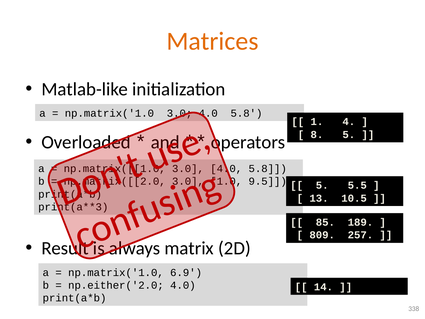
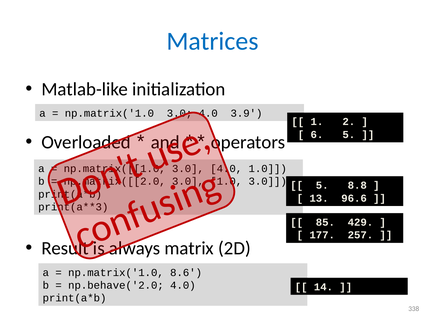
Matrices colour: orange -> blue (212, 41)
5.8: 5.8 -> 3.9 (246, 113)
4: 4 -> 2 (349, 122)
8: 8 -> 6 (317, 134)
5.8: 5.8 -> 1.0 (268, 169)
9.5: 9.5 -> 3.0 (268, 181)
5.5: 5.5 -> 8.8 (357, 185)
10.5: 10.5 -> 96.6 (354, 198)
189: 189 -> 429 (360, 222)
809: 809 -> 177 (322, 235)
6.9: 6.9 -> 8.6 (186, 272)
np.either('2.0: np.either('2.0 -> np.behave('2.0 (116, 285)
